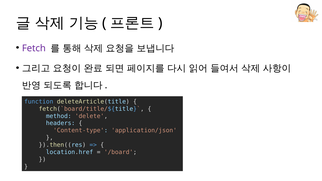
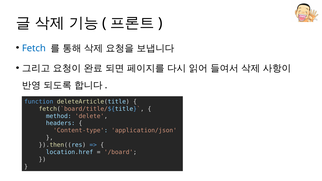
Fetch colour: purple -> blue (34, 48)
